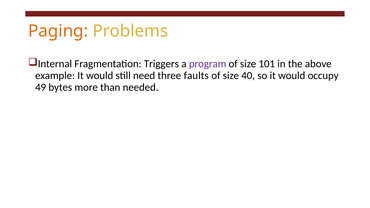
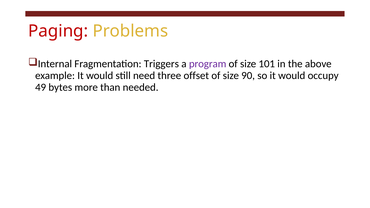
Paging colour: orange -> red (58, 31)
faults: faults -> offset (196, 76)
40: 40 -> 90 (248, 76)
